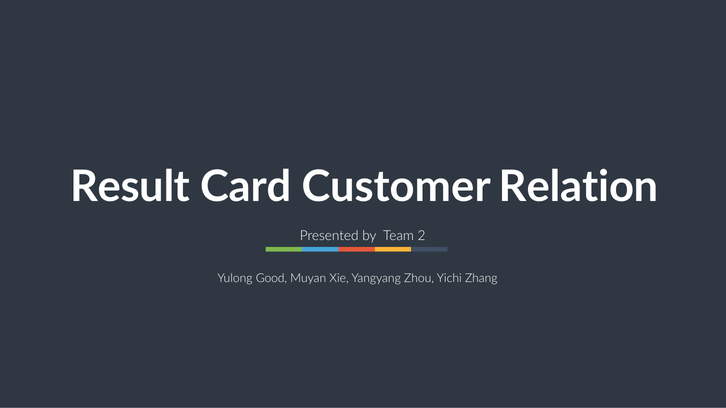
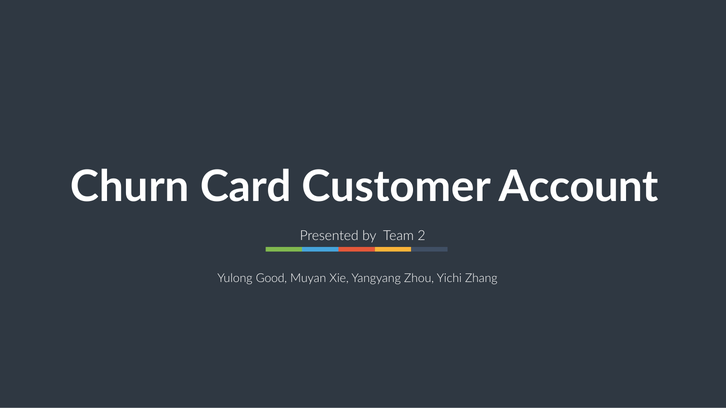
Result: Result -> Churn (130, 187)
Relation: Relation -> Account (579, 187)
